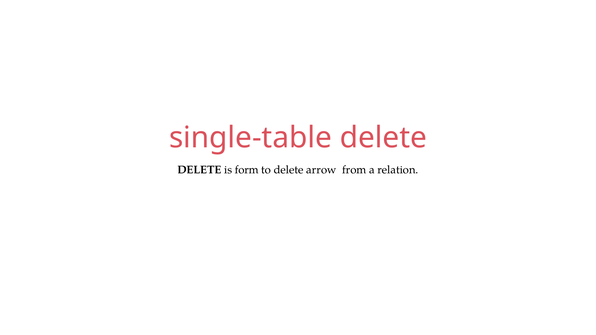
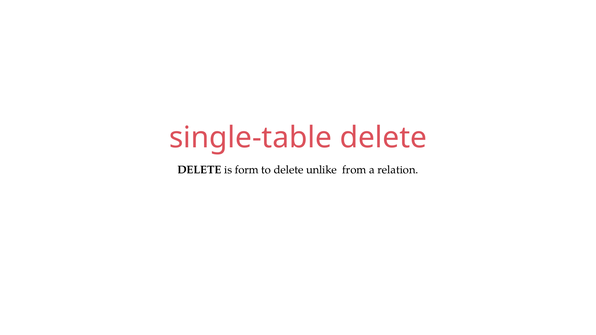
arrow: arrow -> unlike (322, 170)
